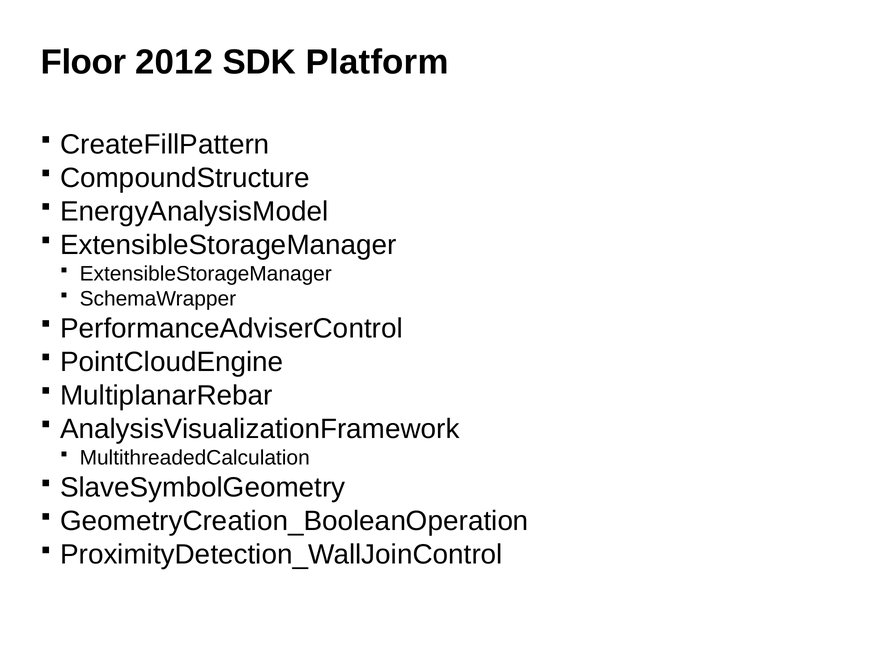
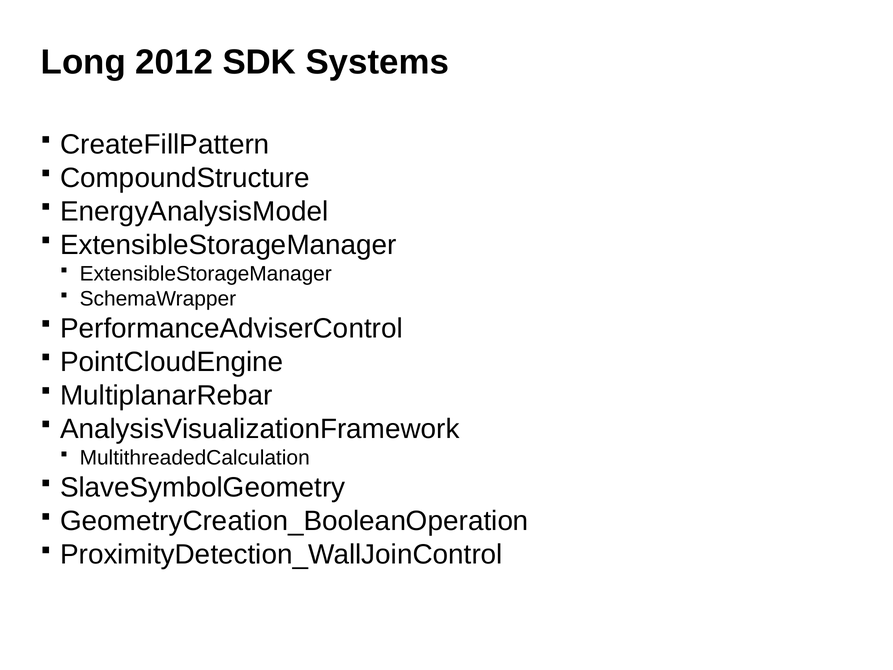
Floor: Floor -> Long (83, 62)
Platform: Platform -> Systems (377, 62)
